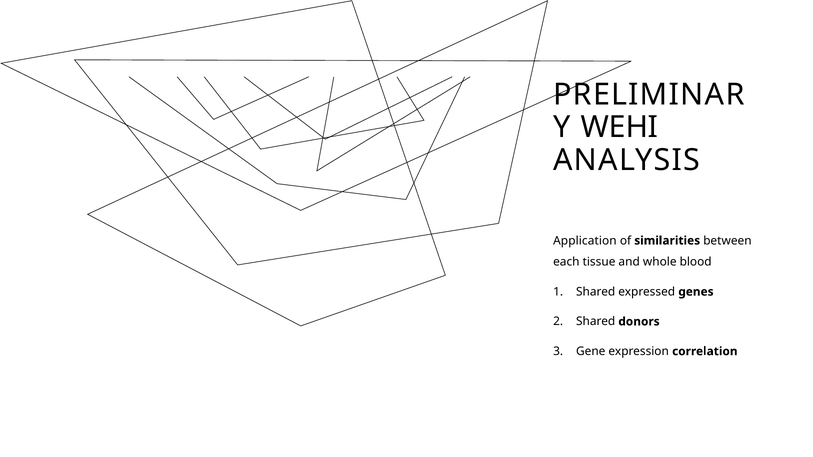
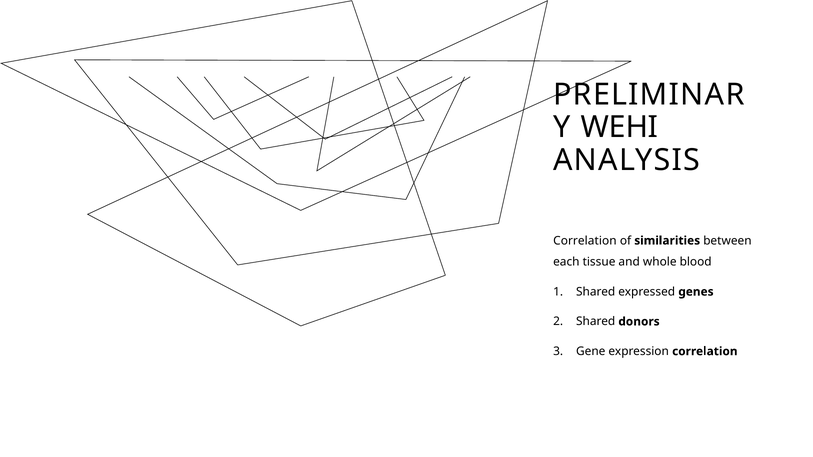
Application: Application -> Correlation (585, 241)
